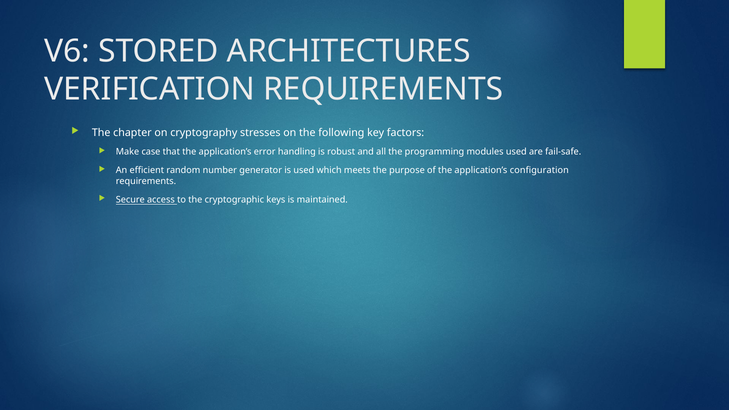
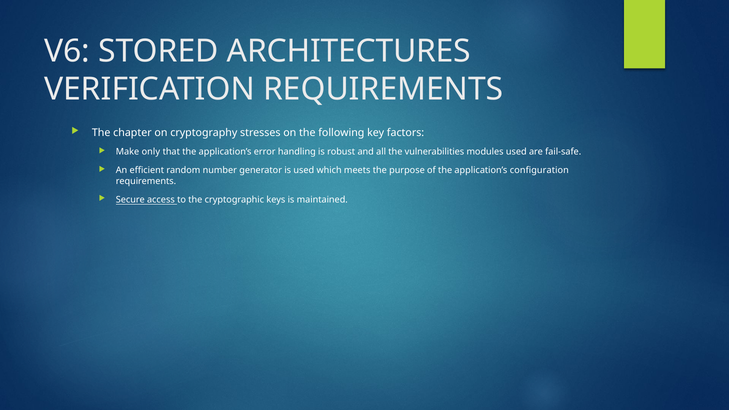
case: case -> only (151, 152)
programming: programming -> vulnerabilities (434, 152)
